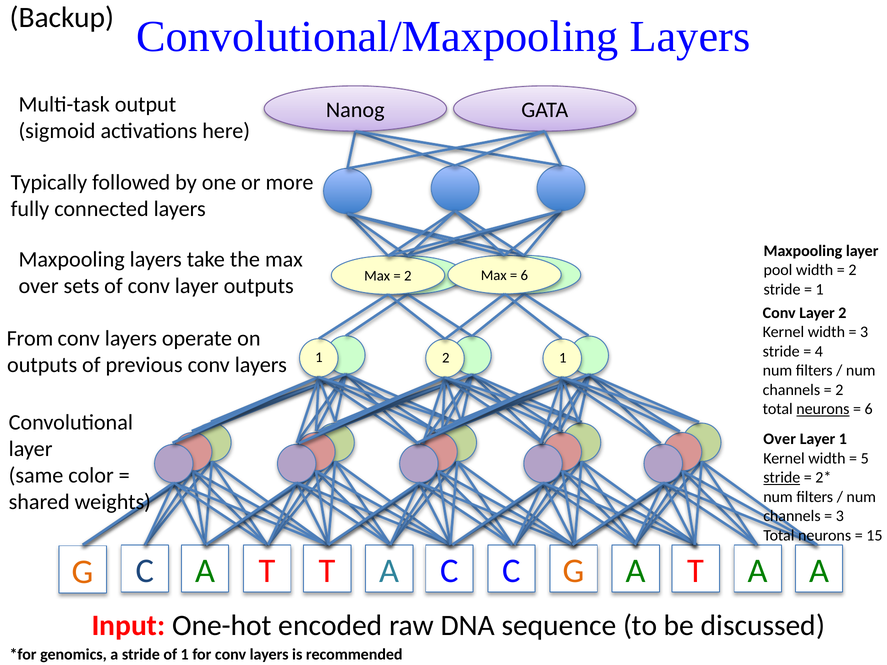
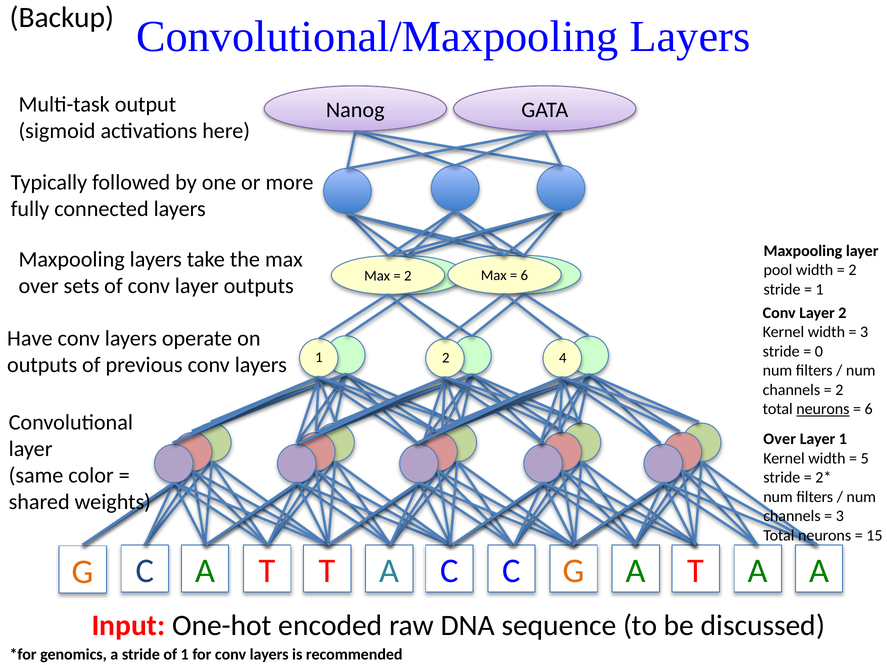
From: From -> Have (30, 339)
4: 4 -> 0 (819, 351)
2 1: 1 -> 4 (563, 358)
stride underline: present -> none (782, 478)
